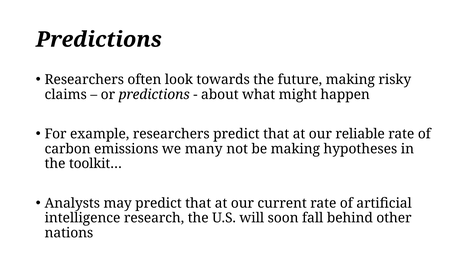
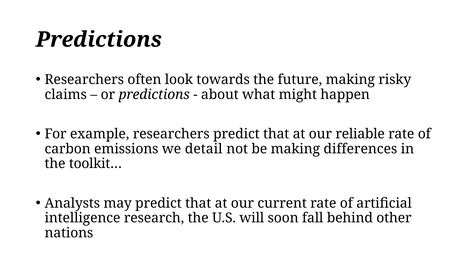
many: many -> detail (204, 148)
hypotheses: hypotheses -> differences (360, 148)
